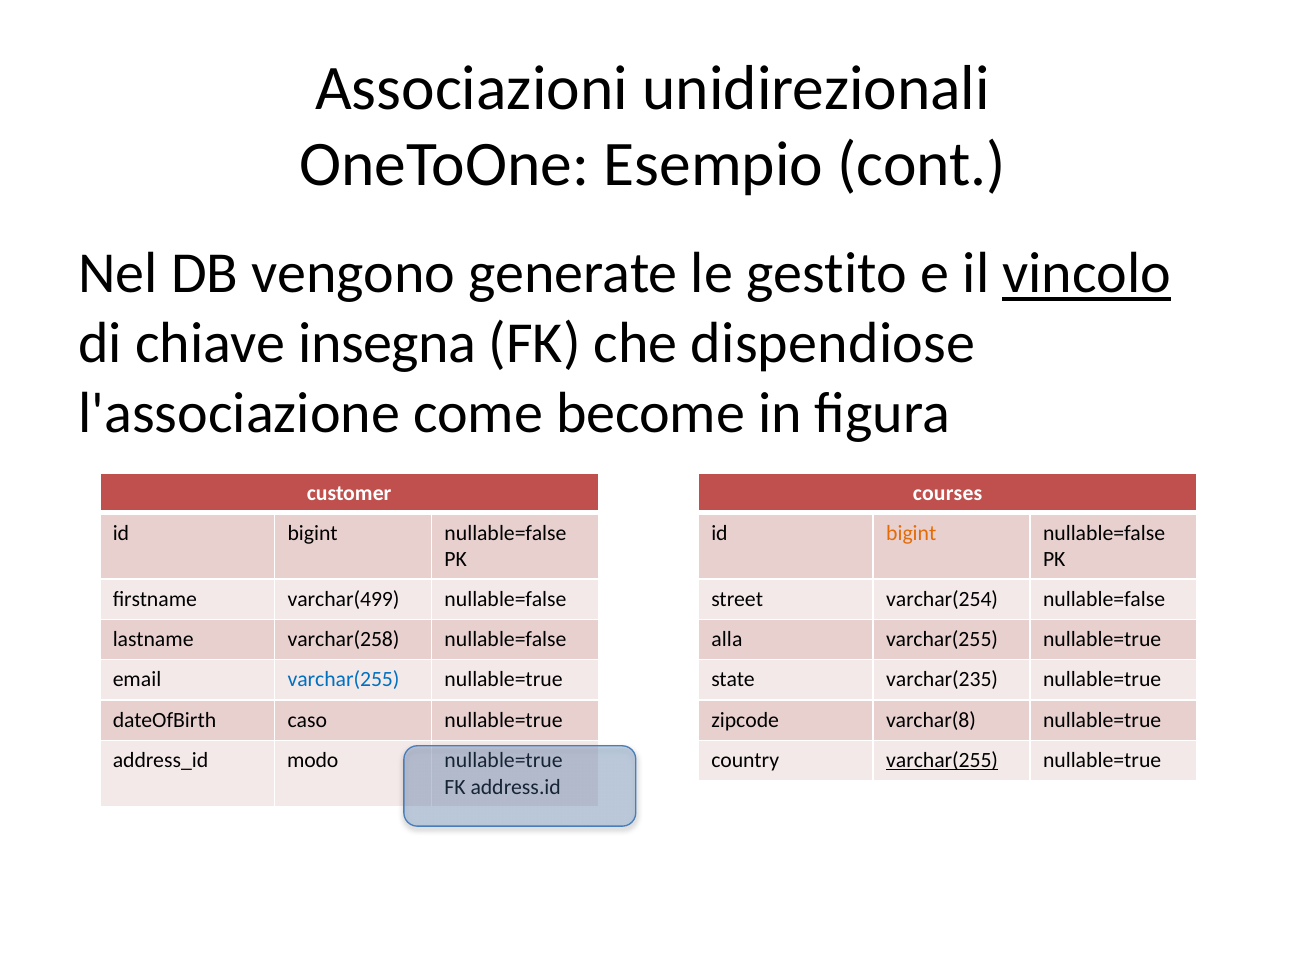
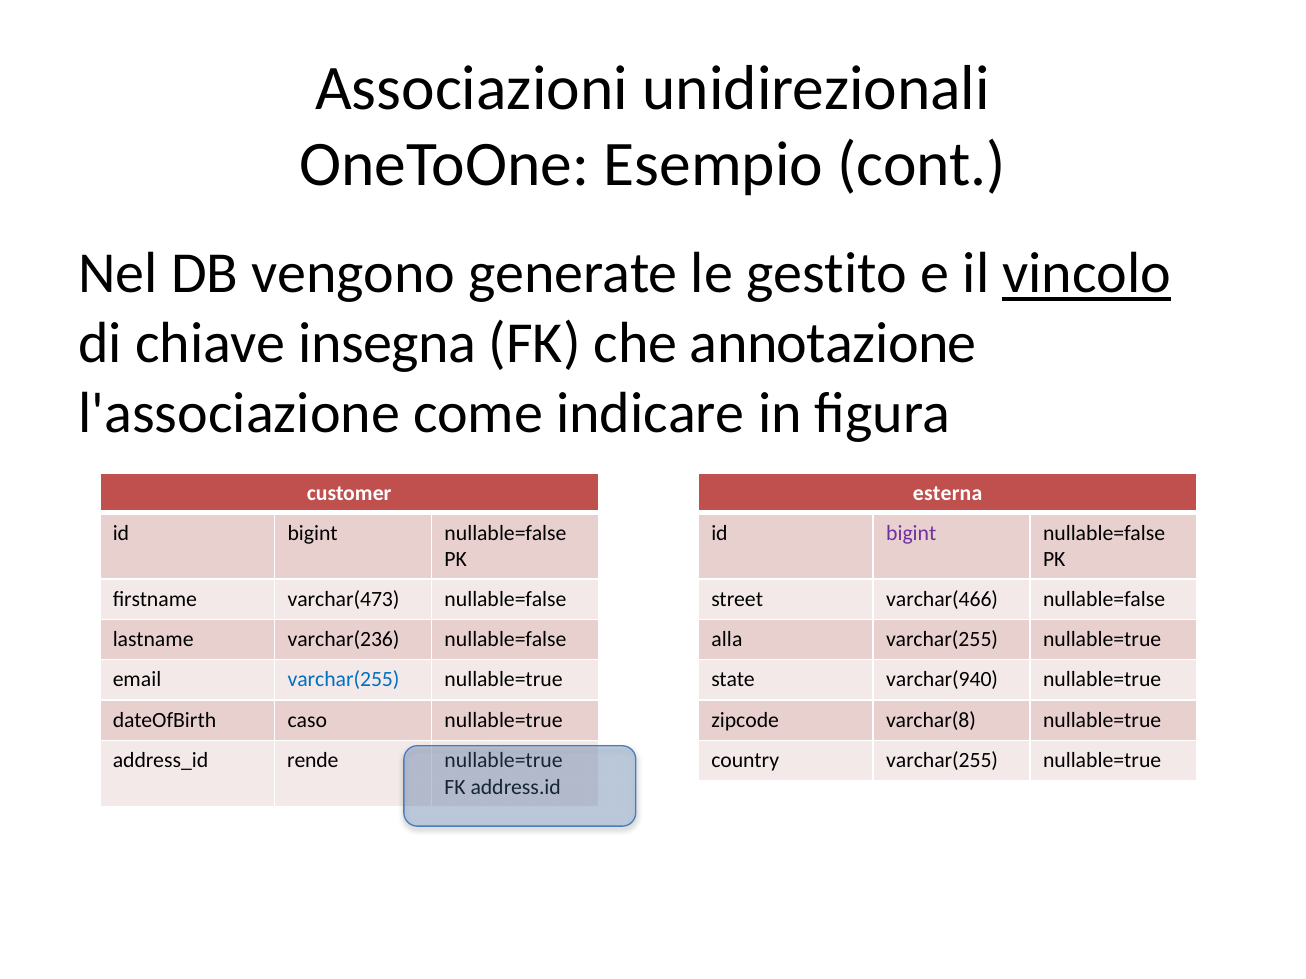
dispendiose: dispendiose -> annotazione (833, 344)
become: become -> indicare (651, 413)
courses: courses -> esterna (948, 493)
bigint colour: orange -> purple (911, 533)
varchar(499: varchar(499 -> varchar(473 (344, 599)
varchar(254: varchar(254 -> varchar(466 (942, 599)
varchar(258: varchar(258 -> varchar(236 (344, 640)
varchar(235: varchar(235 -> varchar(940 (942, 680)
modo: modo -> rende (313, 761)
varchar(255 underline: present -> none (942, 761)
